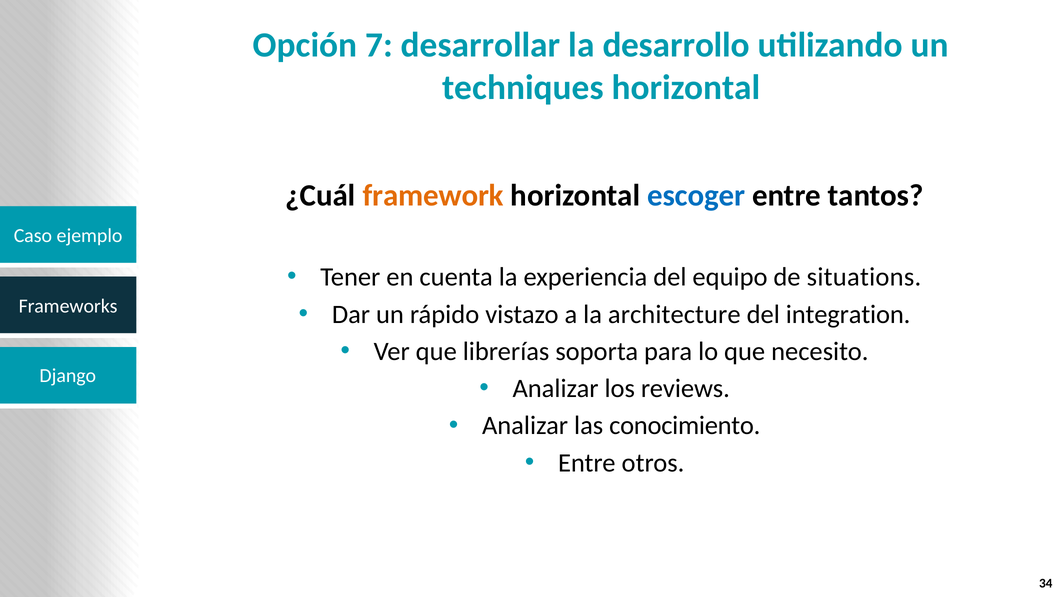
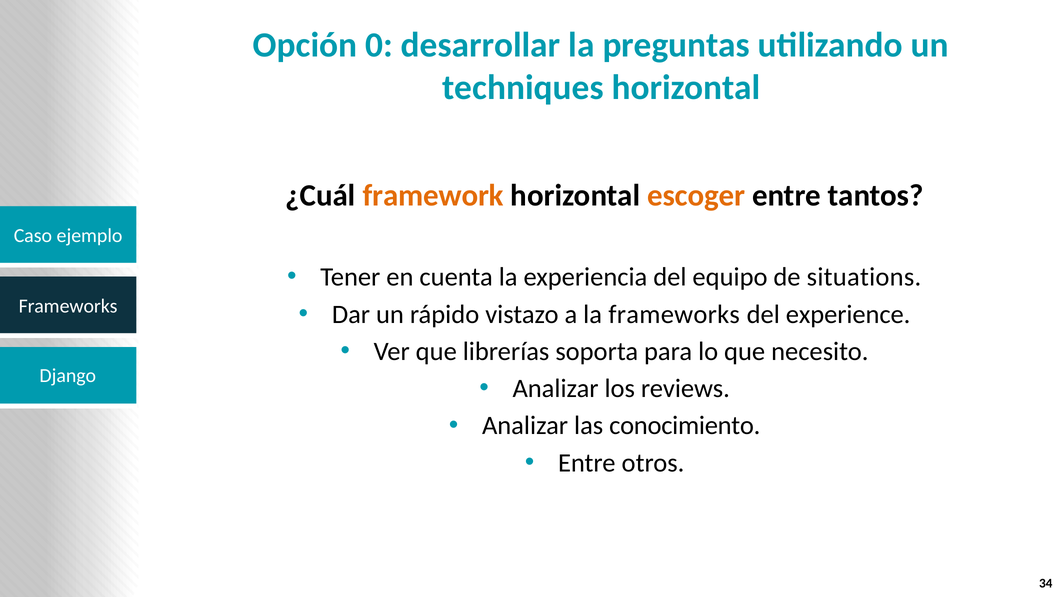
7: 7 -> 0 (379, 45)
desarrollo: desarrollo -> preguntas (676, 45)
escoger colour: blue -> orange (696, 195)
la architecture: architecture -> frameworks (674, 314)
integration: integration -> experience (848, 314)
